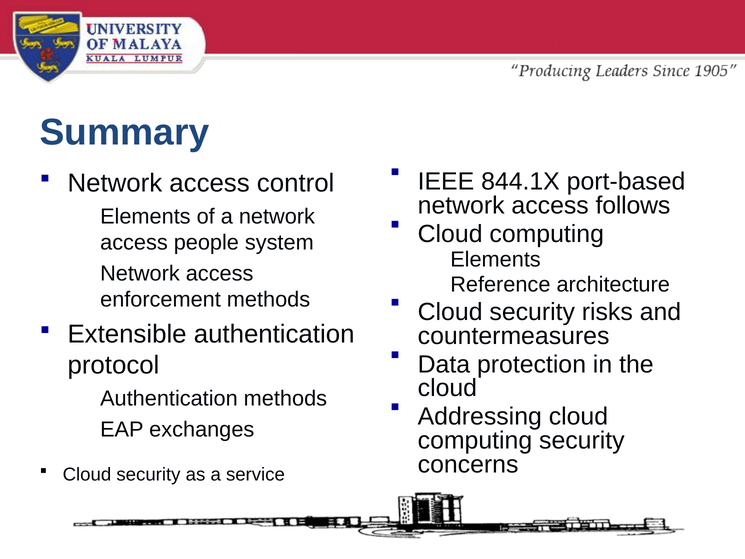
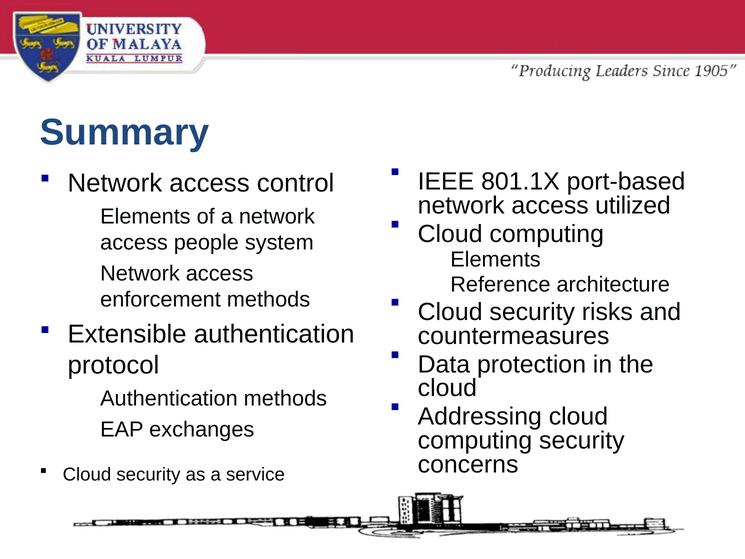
844.1X: 844.1X -> 801.1X (520, 181)
follows: follows -> utilized (633, 205)
